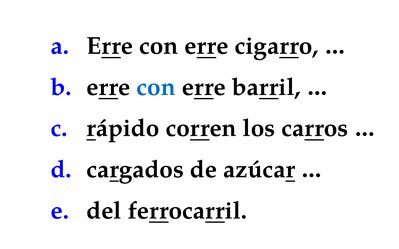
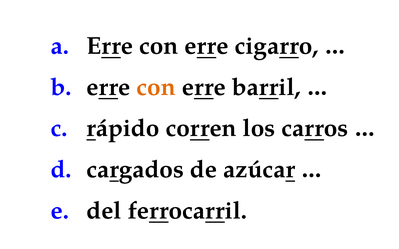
con colour: blue -> orange (156, 87)
